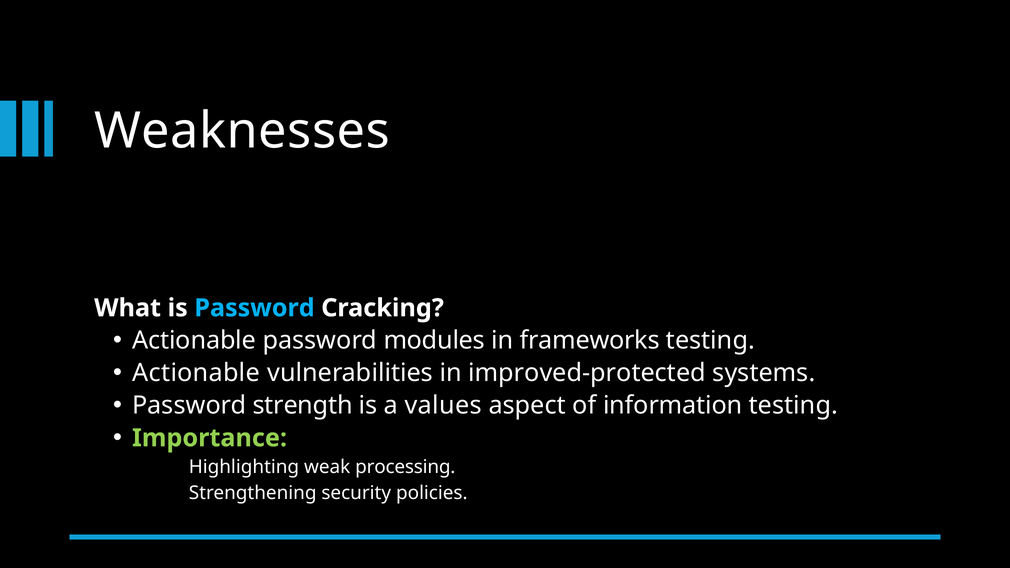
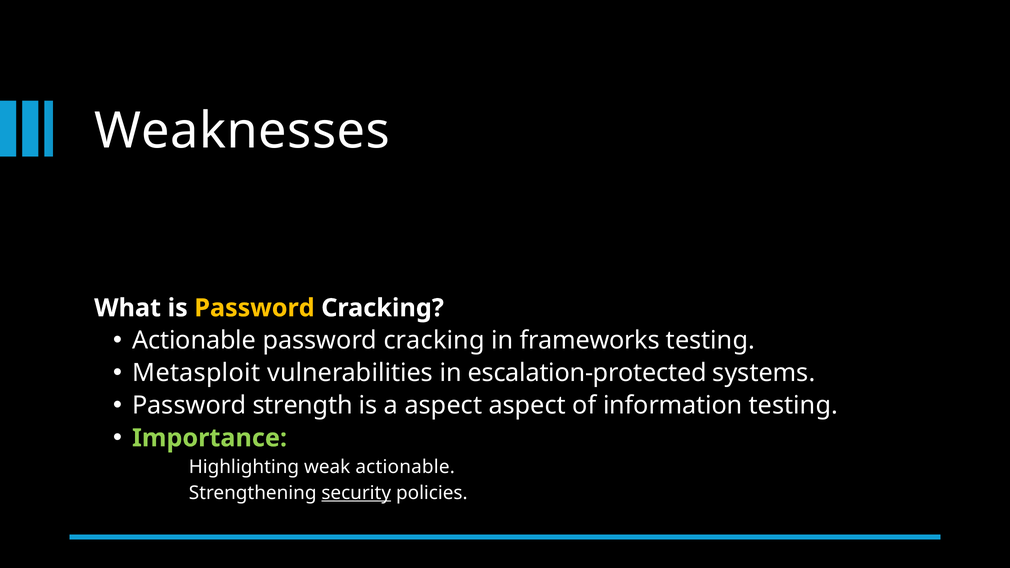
Password colour: light blue -> yellow (255, 308)
modules: modules -> cracking (434, 341)
Actionable: Actionable -> Metasploit (196, 373)
improved-protected: improved-protected -> escalation-protected (587, 373)
a values: values -> aspect (443, 406)
weak processing: processing -> actionable (405, 467)
security underline: none -> present (356, 493)
